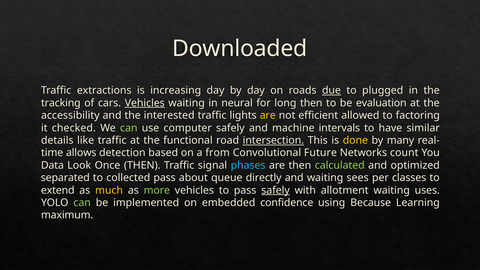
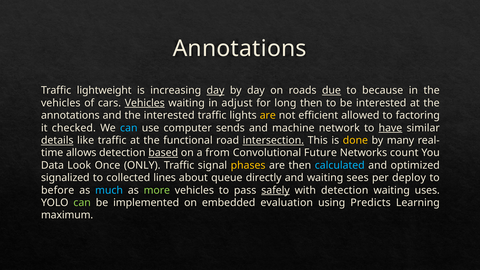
Downloaded: Downloaded -> Annotations (240, 49)
extractions: extractions -> lightweight (104, 90)
day underline: none -> present (216, 90)
plugged: plugged -> because (383, 90)
tracking: tracking -> vehicles (61, 103)
neural: neural -> adjust (237, 103)
be evaluation: evaluation -> interested (381, 103)
accessibility: accessibility -> annotations (70, 115)
can colour: light green -> light blue (129, 128)
computer safely: safely -> sends (230, 128)
intervals: intervals -> network (339, 128)
have underline: none -> present (390, 128)
details underline: none -> present (57, 140)
based underline: none -> present (163, 153)
Once THEN: THEN -> ONLY (142, 165)
phases colour: light blue -> yellow (248, 165)
calculated colour: light green -> light blue (340, 165)
separated: separated -> signalized (65, 178)
collected pass: pass -> lines (165, 178)
classes: classes -> deploy (409, 178)
extend: extend -> before (58, 190)
much colour: yellow -> light blue (109, 190)
with allotment: allotment -> detection (345, 190)
confidence: confidence -> evaluation (287, 203)
Because: Because -> Predicts (371, 203)
